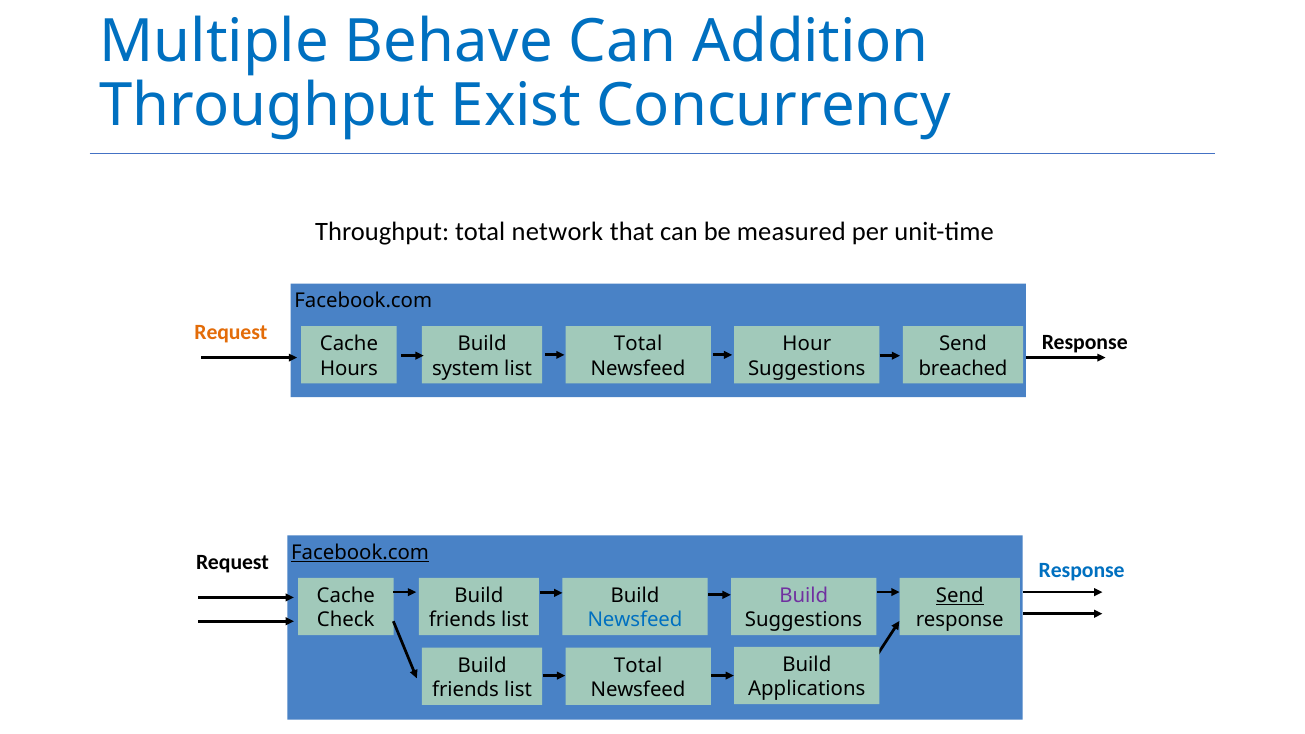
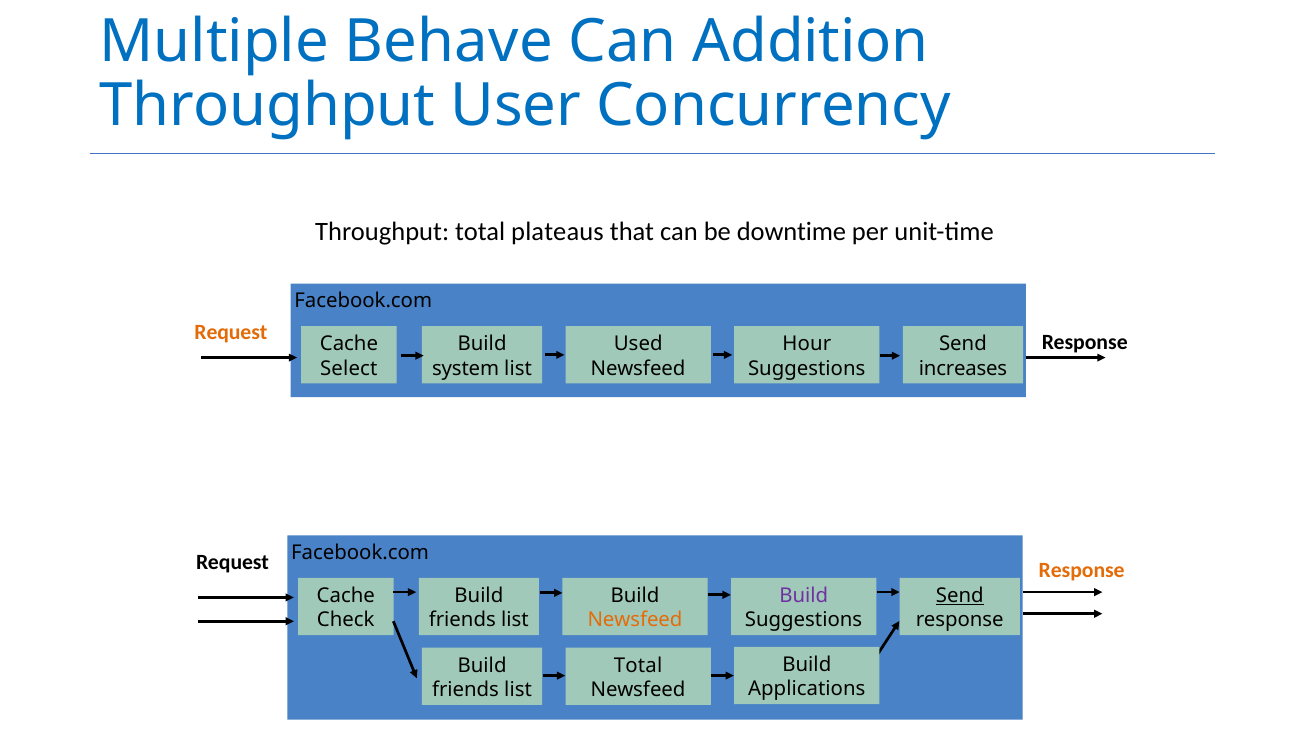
Exist: Exist -> User (516, 106)
network: network -> plateaus (557, 232)
measured: measured -> downtime (791, 232)
Total: Total -> Used (638, 344)
Hours: Hours -> Select (349, 369)
breached: breached -> increases (963, 369)
Facebook.com underline: present -> none (360, 553)
Response colour: blue -> orange (1082, 570)
Newsfeed colour: blue -> orange (635, 620)
